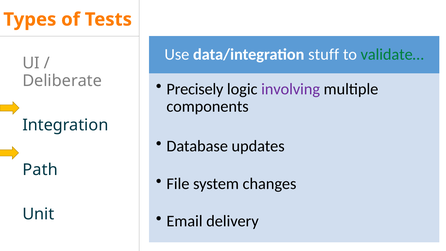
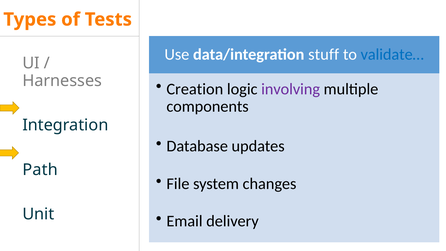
validate… colour: green -> blue (392, 54)
Deliberate: Deliberate -> Harnesses (62, 81)
Precisely: Precisely -> Creation (195, 89)
